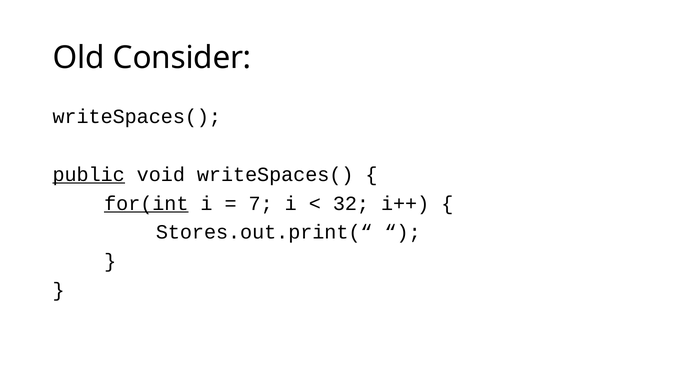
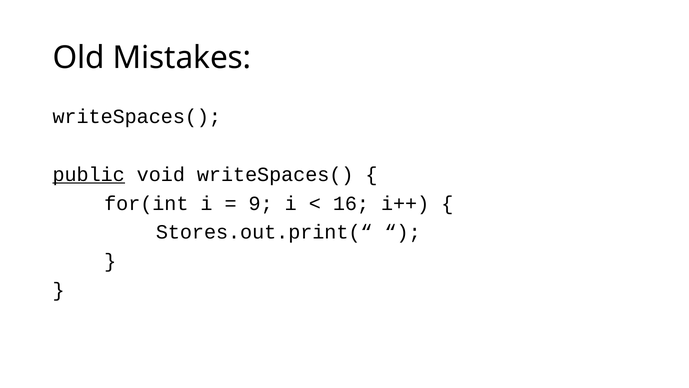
Consider: Consider -> Mistakes (182, 58)
for(int underline: present -> none (146, 203)
7: 7 -> 9 (261, 203)
32: 32 -> 16 (351, 203)
